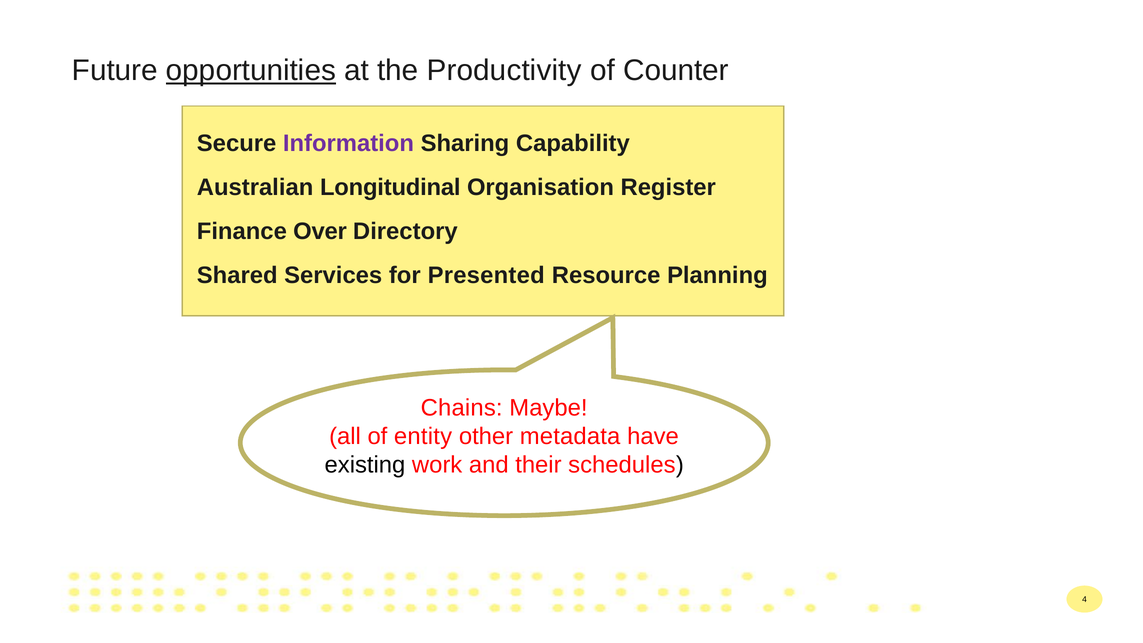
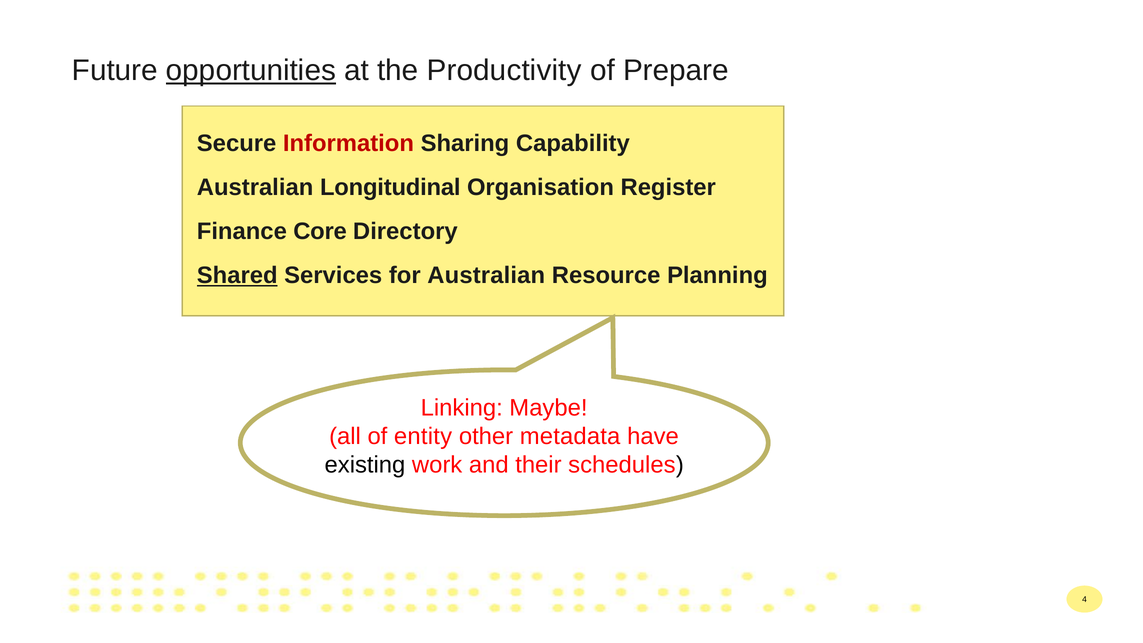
Counter: Counter -> Prepare (676, 71)
Information colour: purple -> red (348, 143)
Over: Over -> Core (320, 231)
Shared underline: none -> present (237, 275)
for Presented: Presented -> Australian (486, 275)
Chains: Chains -> Linking (462, 408)
